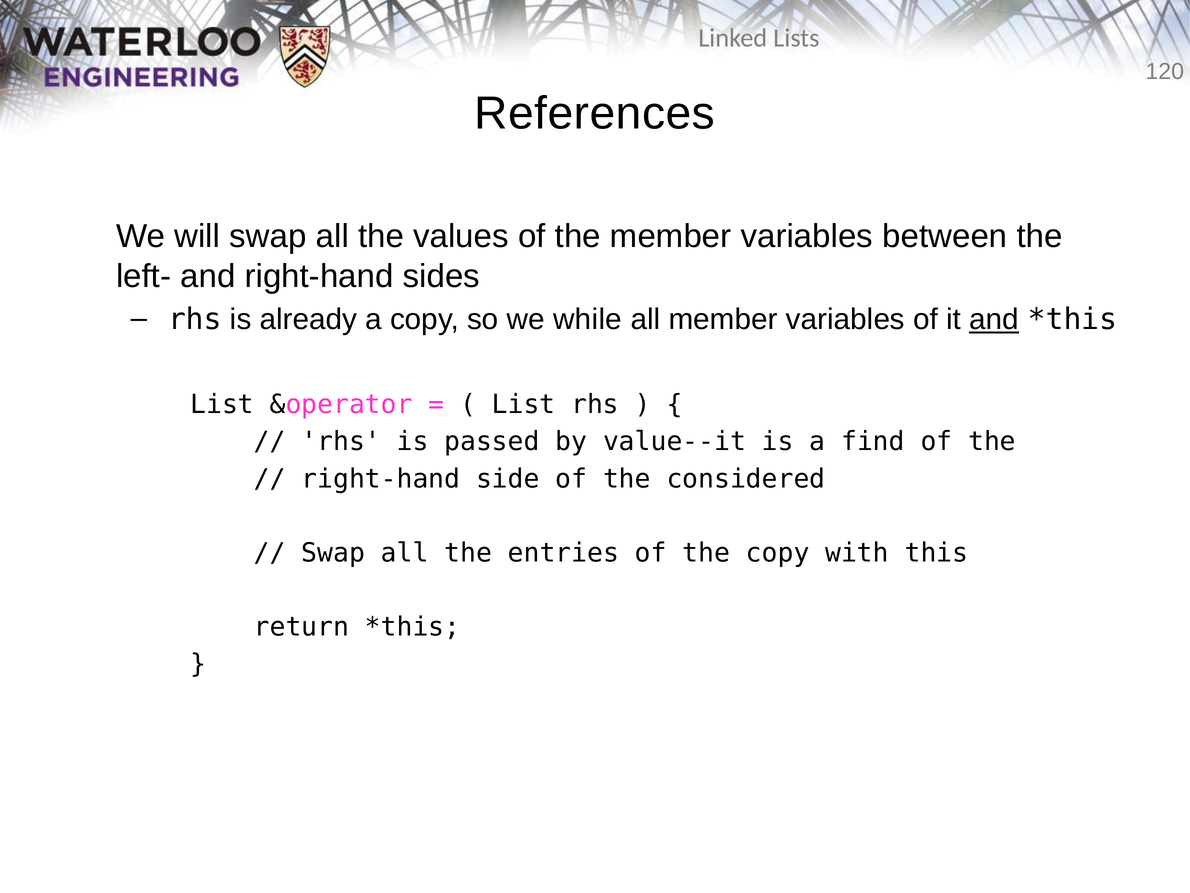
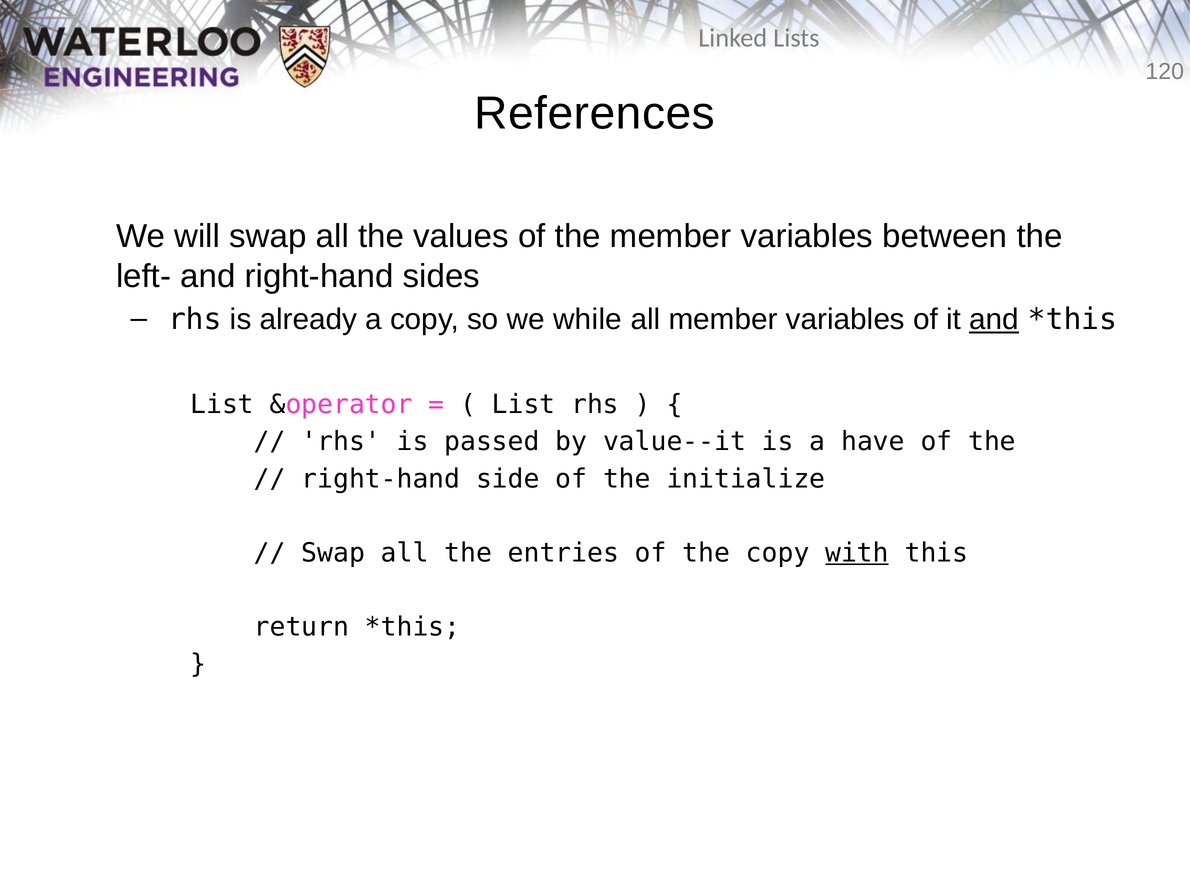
find: find -> have (873, 442)
considered: considered -> initialize (746, 479)
with underline: none -> present (857, 553)
